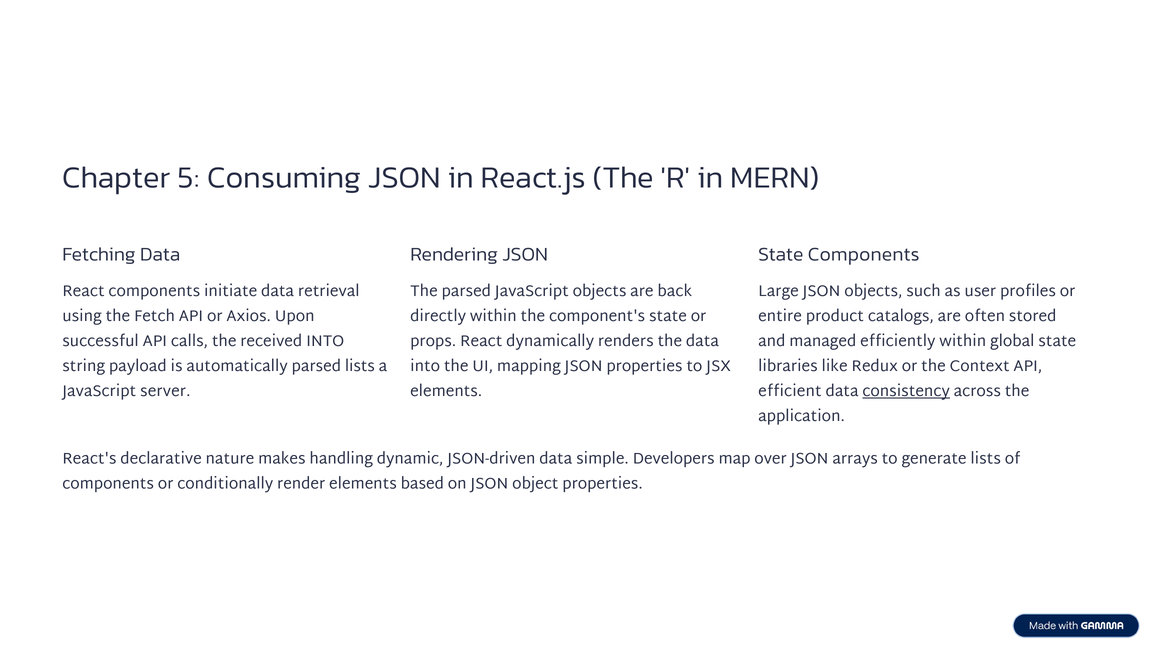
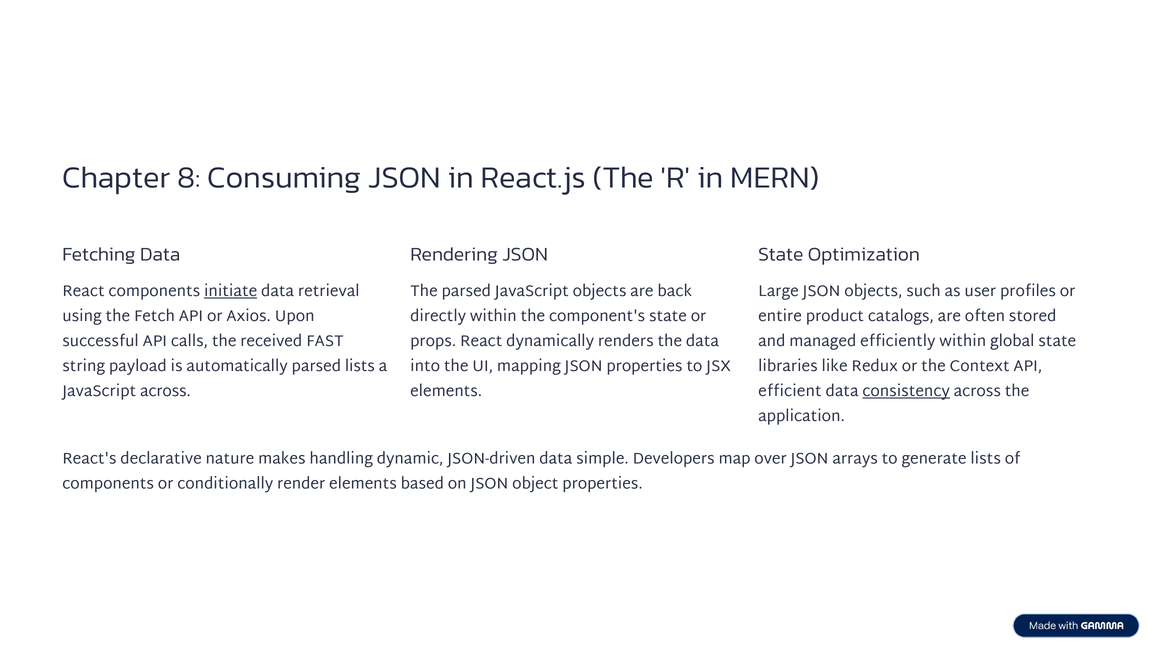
5: 5 -> 8 (189, 177)
State Components: Components -> Optimization (864, 254)
initiate underline: none -> present (231, 291)
received INTO: INTO -> FAST (325, 341)
JavaScript server: server -> across (165, 391)
